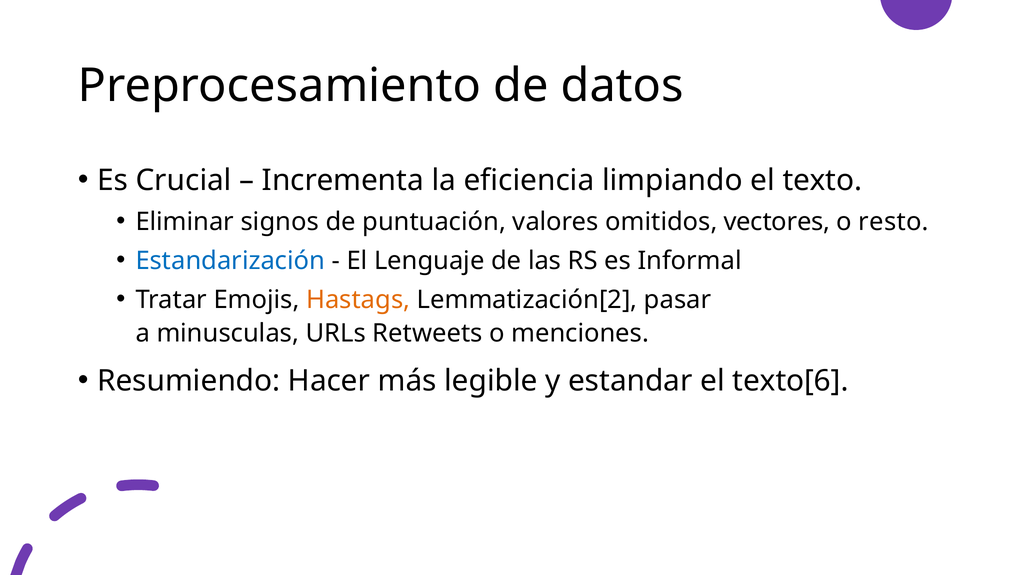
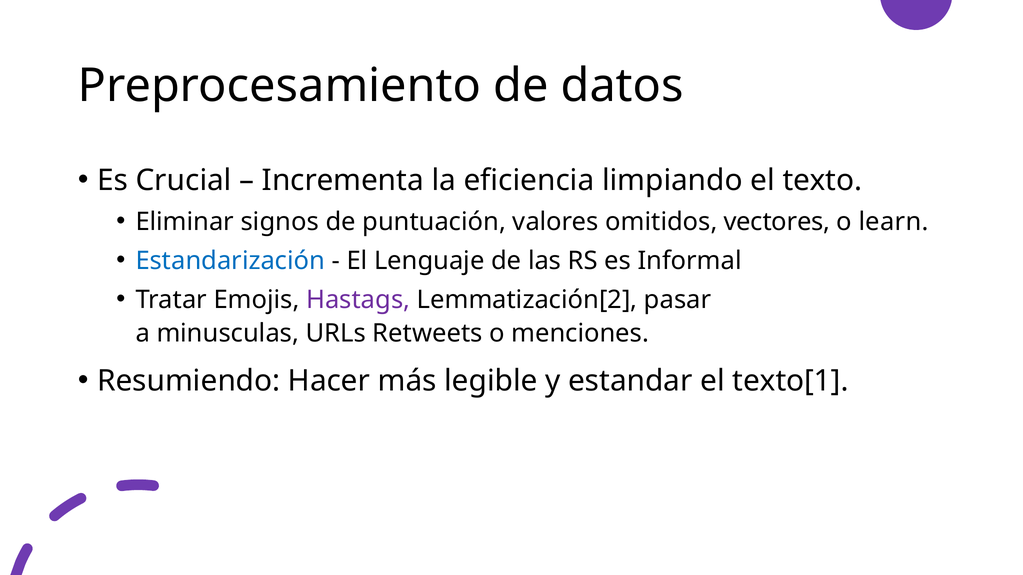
resto: resto -> learn (894, 222)
Hastags colour: orange -> purple (358, 300)
texto[6: texto[6 -> texto[1 (791, 381)
